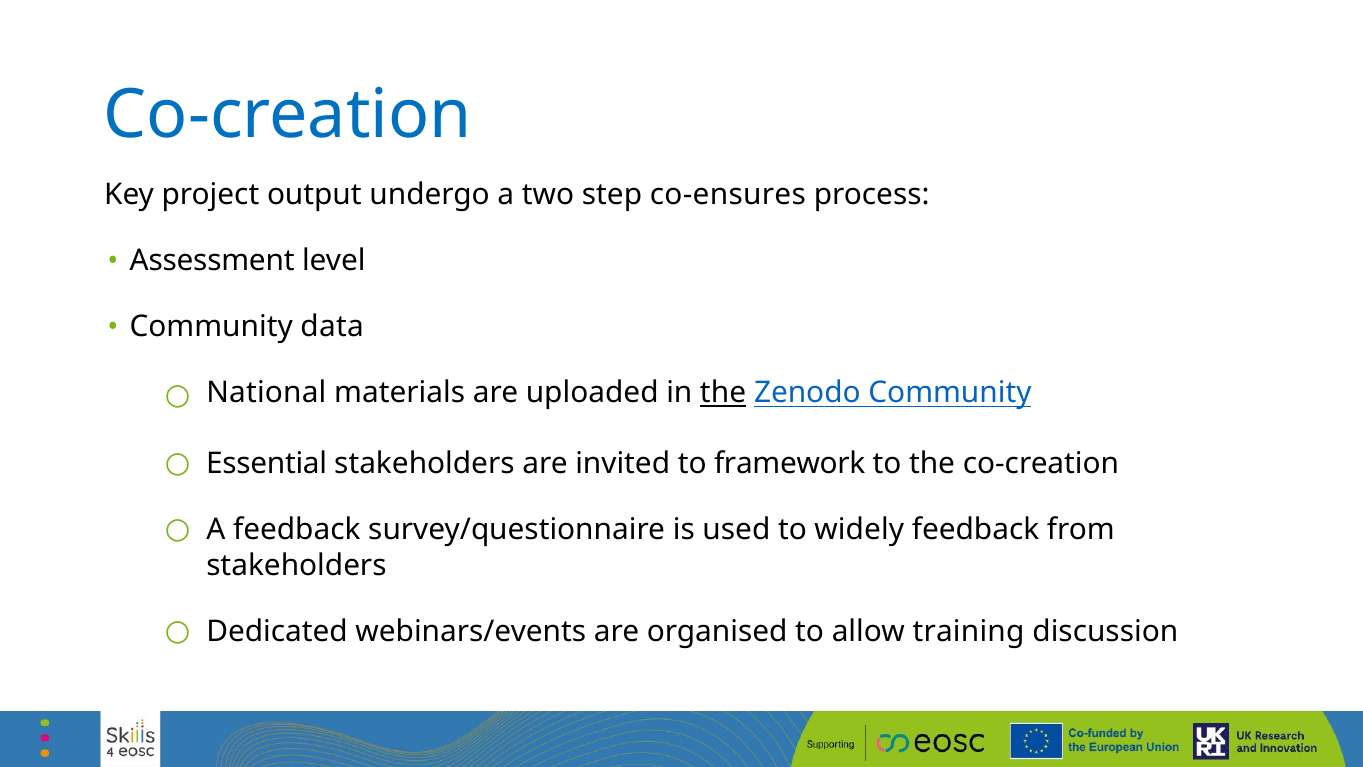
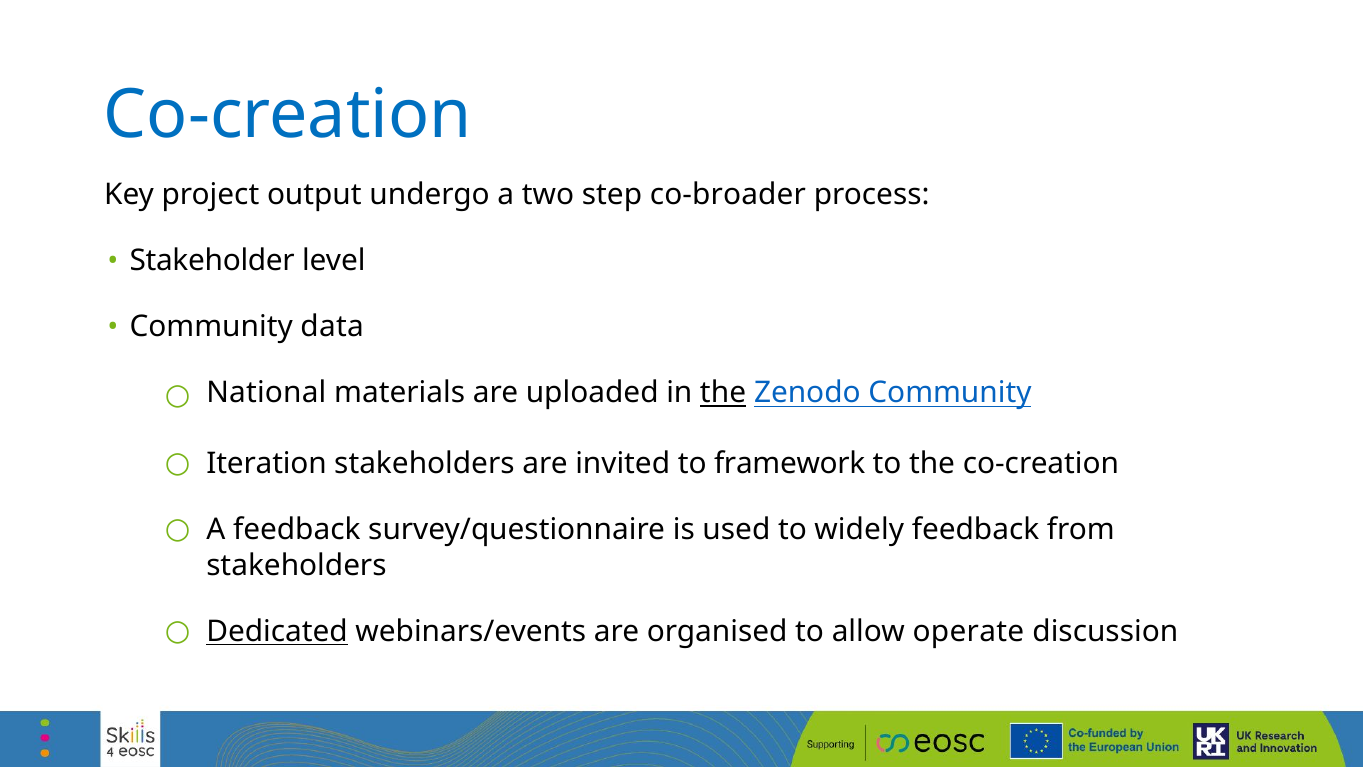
co-ensures: co-ensures -> co-broader (728, 195)
Assessment: Assessment -> Stakeholder (212, 261)
Essential: Essential -> Iteration (267, 464)
Dedicated underline: none -> present (277, 631)
training: training -> operate (968, 631)
